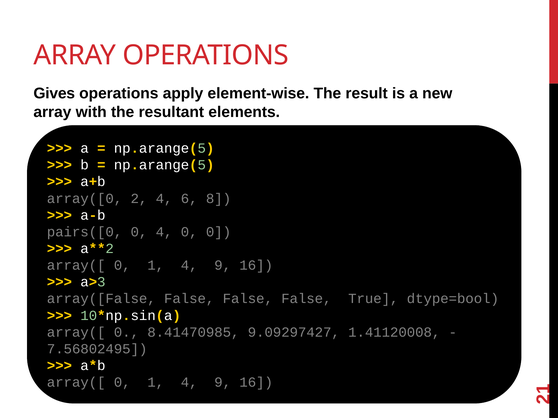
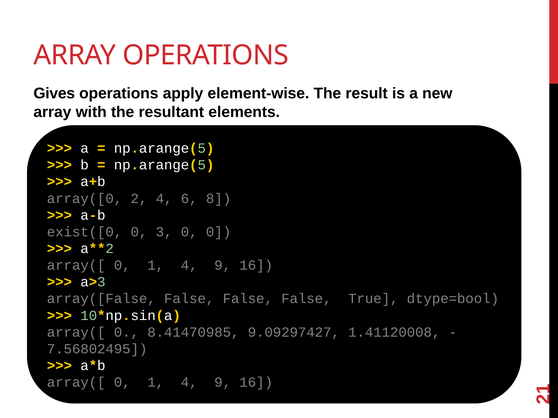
pairs([0: pairs([0 -> exist([0 (85, 232)
0 4: 4 -> 3 (164, 232)
